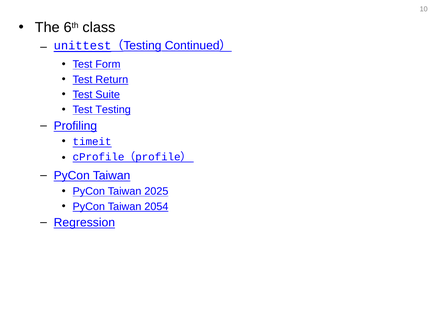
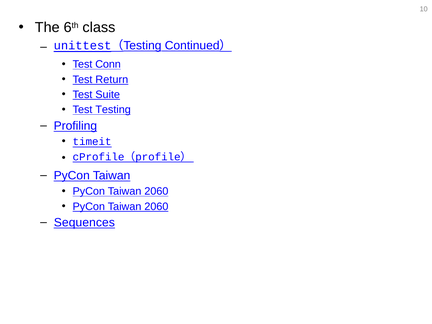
Form: Form -> Conn (108, 64)
2025: 2025 -> 2060 (156, 191)
2054: 2054 -> 2060 (156, 207)
Regression: Regression -> Sequences (84, 223)
